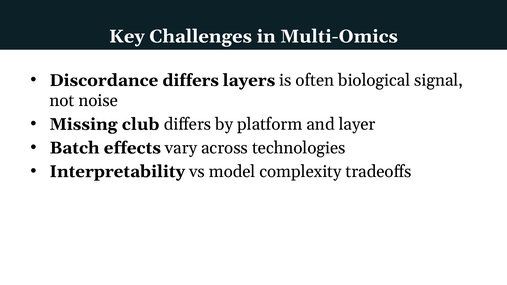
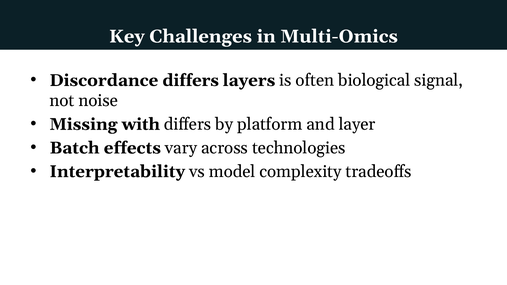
club: club -> with (141, 124)
